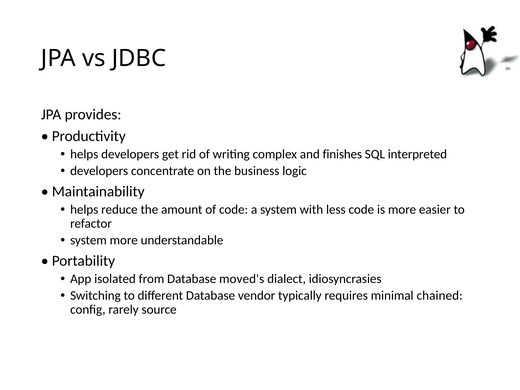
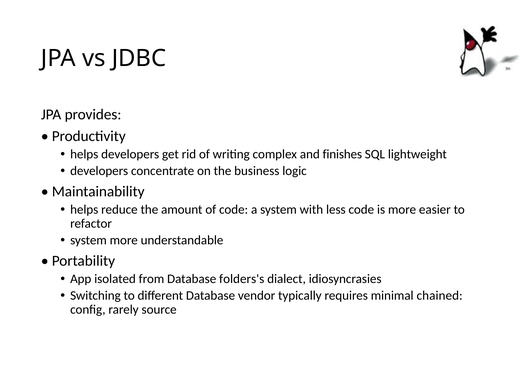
interpreted: interpreted -> lightweight (417, 154)
moved's: moved's -> folders's (242, 279)
